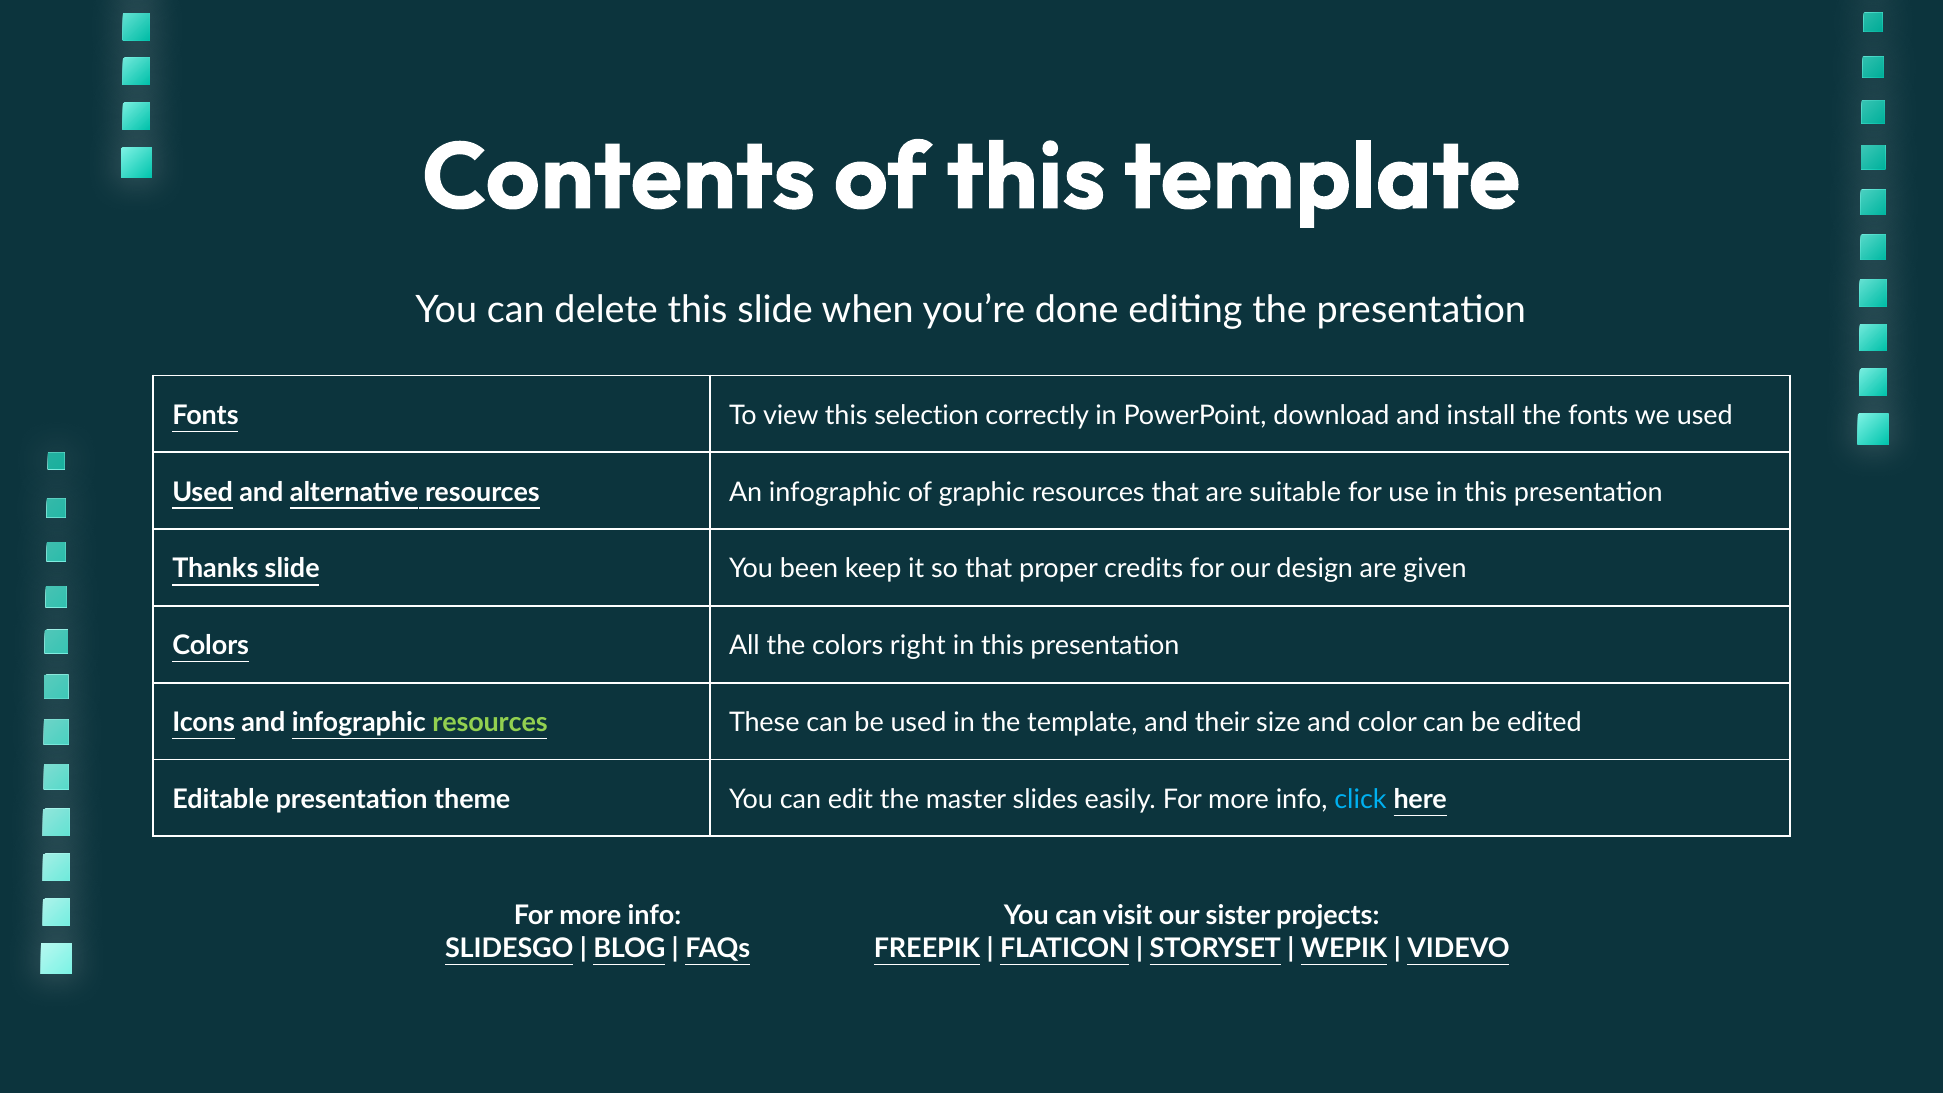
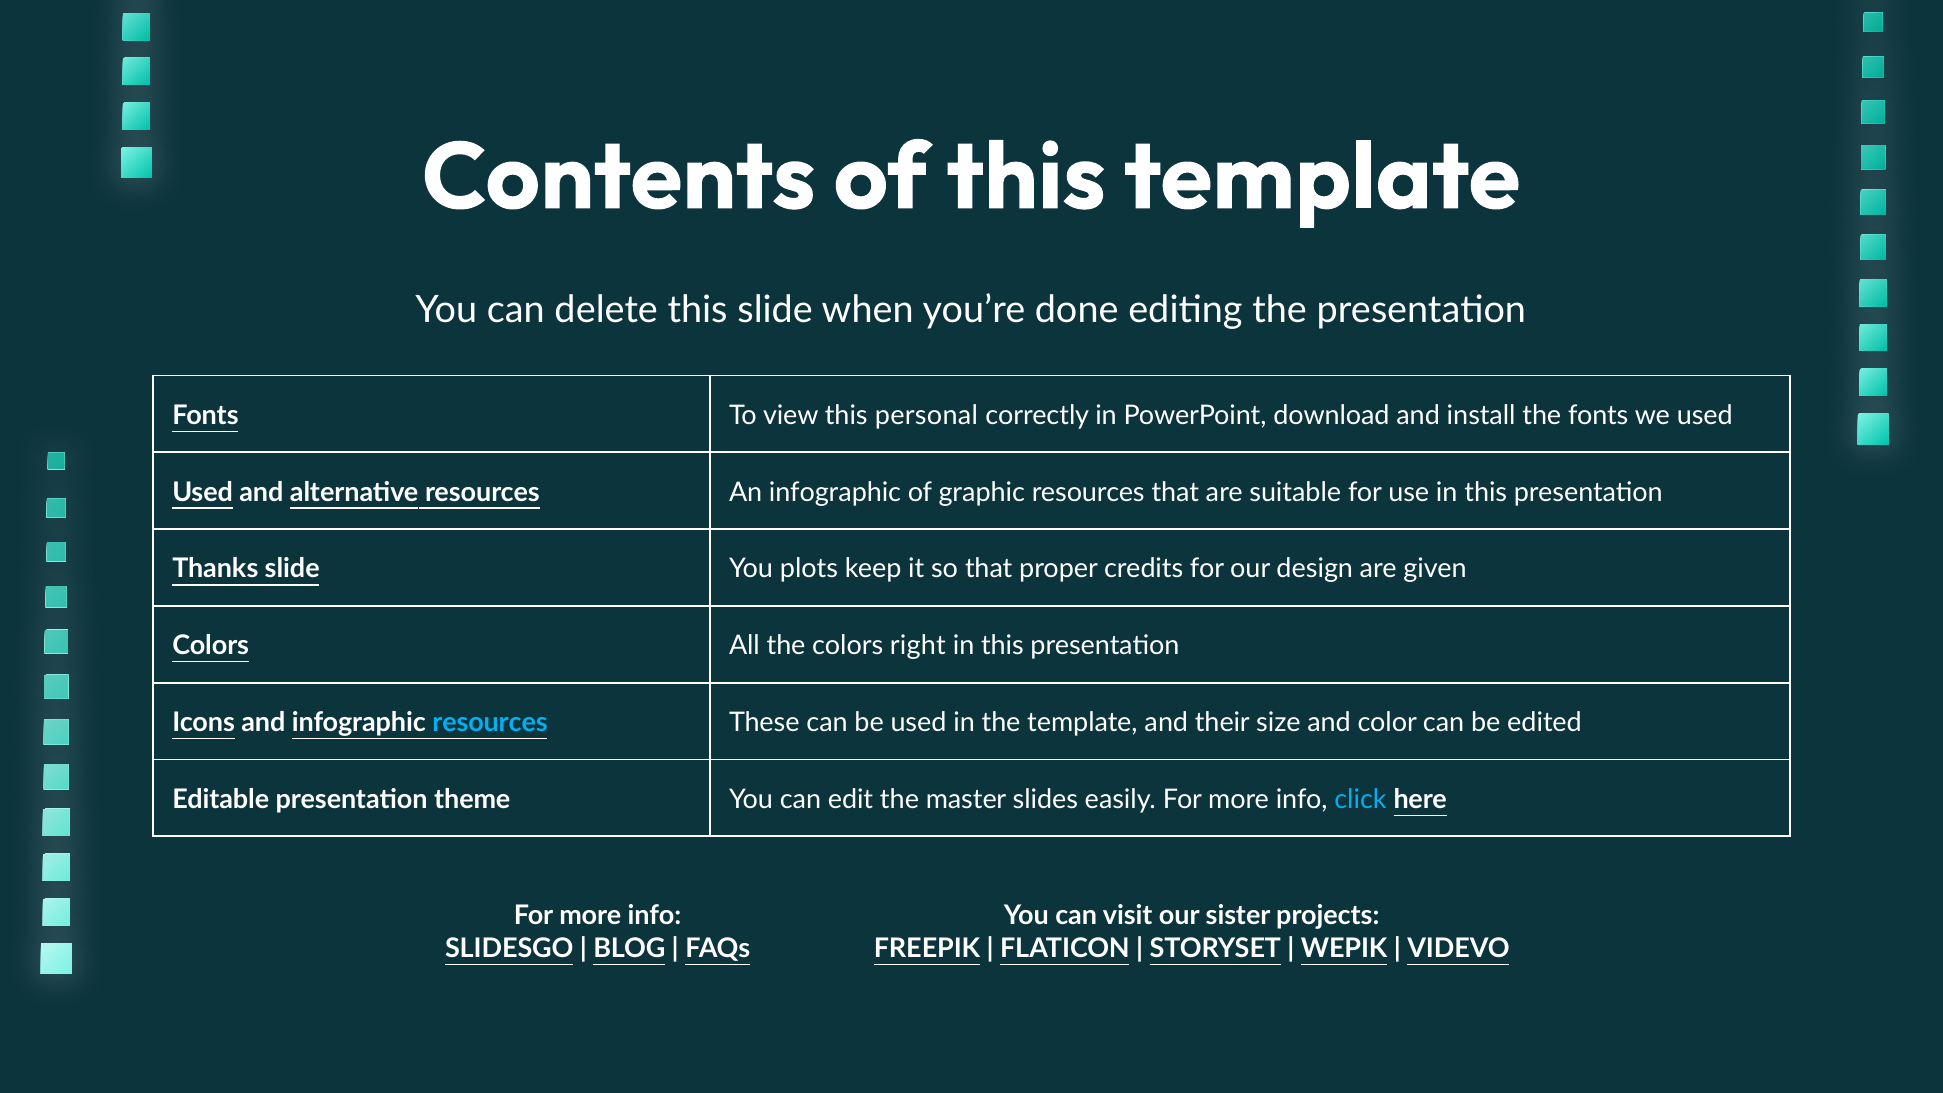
selection: selection -> personal (926, 415)
been: been -> plots (809, 569)
resources colour: light green -> light blue (490, 723)
